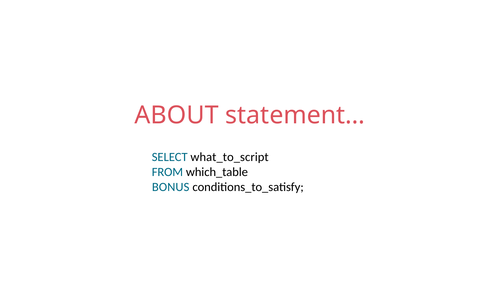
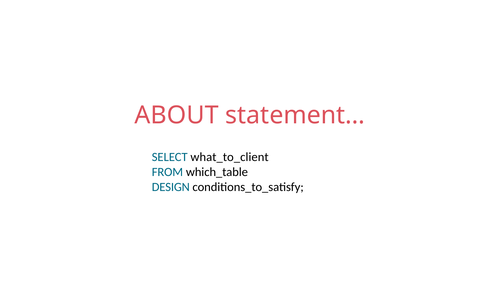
what_to_script: what_to_script -> what_to_client (230, 157)
BONUS: BONUS -> DESIGN (171, 187)
